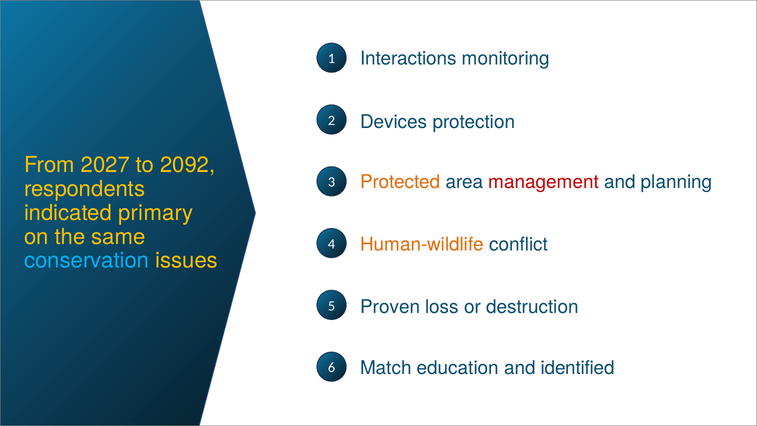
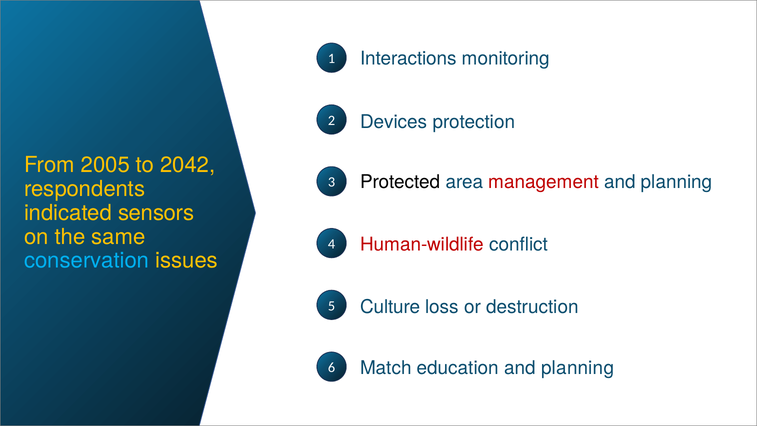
2027: 2027 -> 2005 (105, 165)
2092: 2092 -> 2042 (188, 165)
Protected colour: orange -> black (400, 182)
primary: primary -> sensors (156, 213)
Human-wildlife colour: orange -> red (422, 244)
Proven: Proven -> Culture (390, 307)
education and identified: identified -> planning (578, 368)
